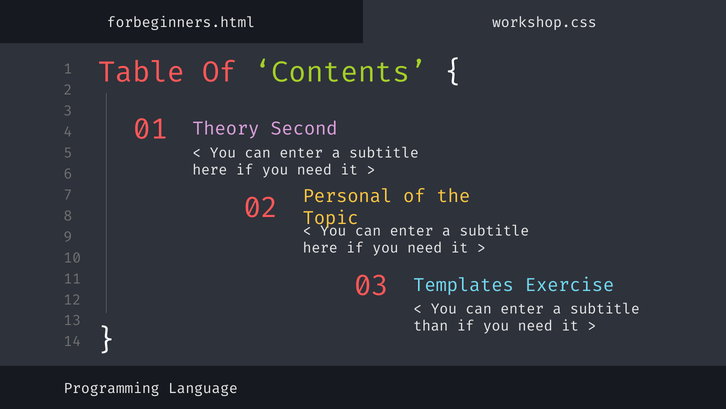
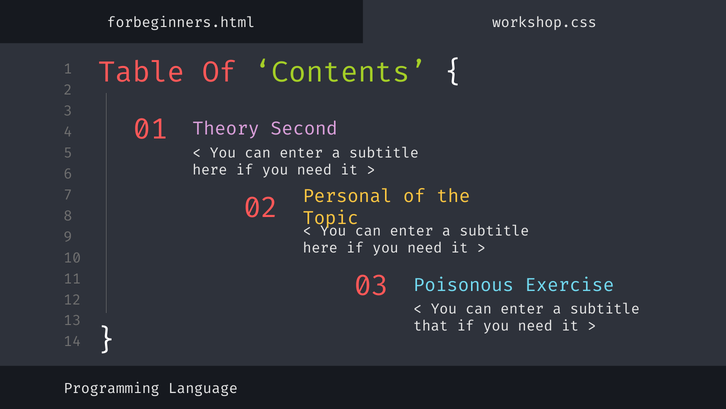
Templates: Templates -> Poisonous (464, 285)
than: than -> that (431, 326)
